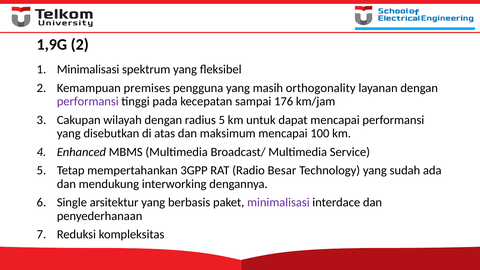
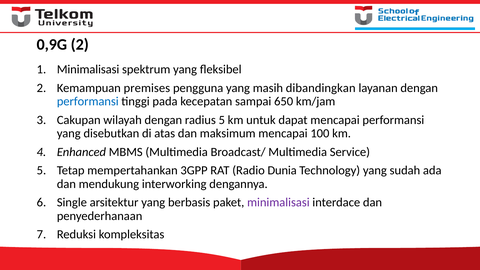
1,9G: 1,9G -> 0,9G (52, 45)
orthogonality: orthogonality -> dibandingkan (321, 88)
performansi colour: purple -> blue (88, 102)
176: 176 -> 650 (284, 102)
Besar: Besar -> Dunia (282, 170)
